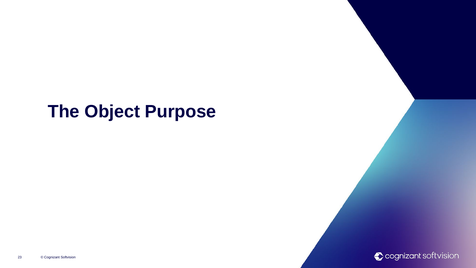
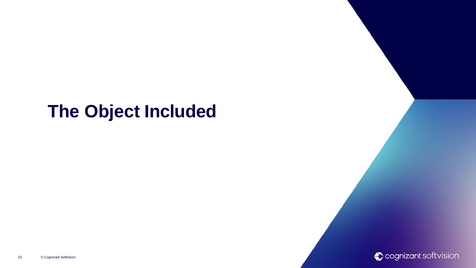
Purpose: Purpose -> Included (181, 112)
